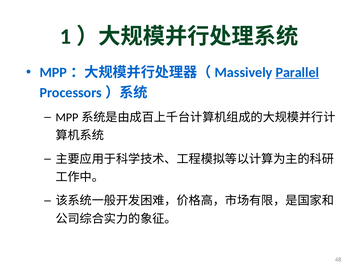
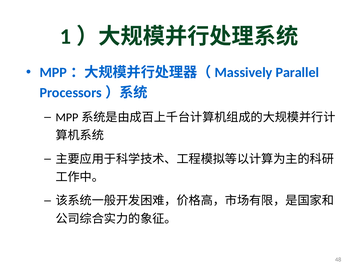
Parallel underline: present -> none (297, 72)
